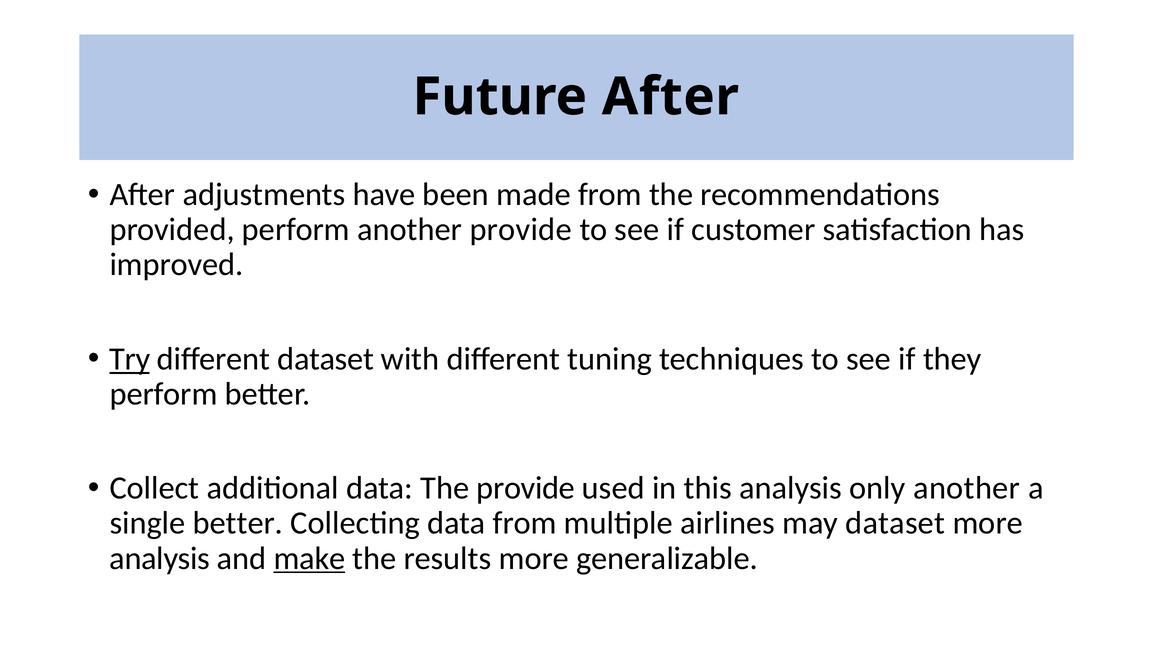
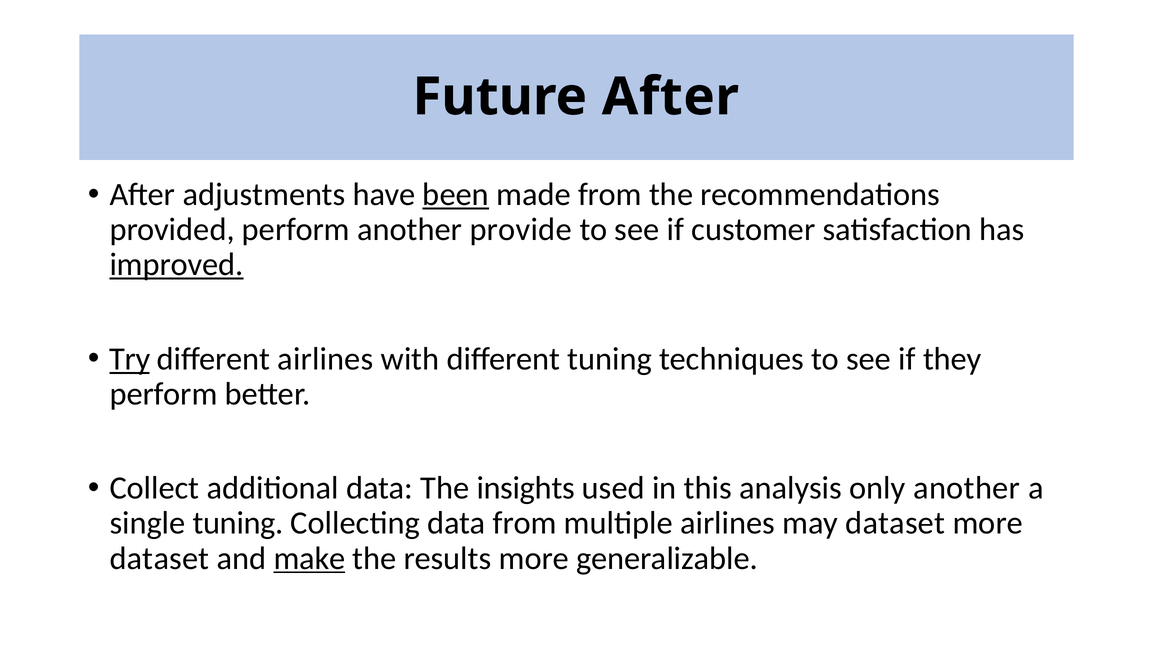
been underline: none -> present (456, 194)
improved underline: none -> present (176, 264)
different dataset: dataset -> airlines (325, 359)
The provide: provide -> insights (526, 488)
single better: better -> tuning (238, 523)
analysis: analysis -> dataset (159, 558)
